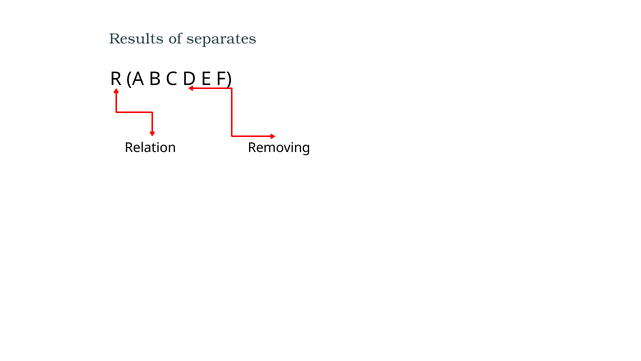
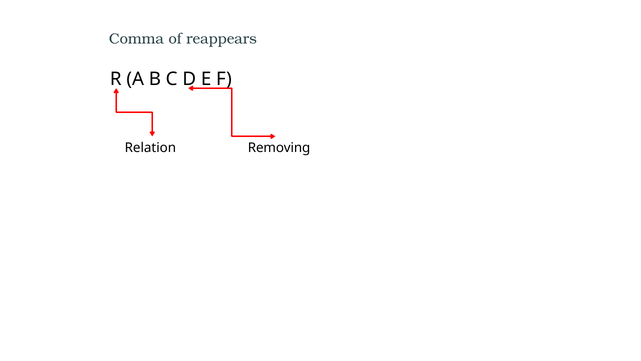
Results: Results -> Comma (136, 39)
separates: separates -> reappears (222, 39)
